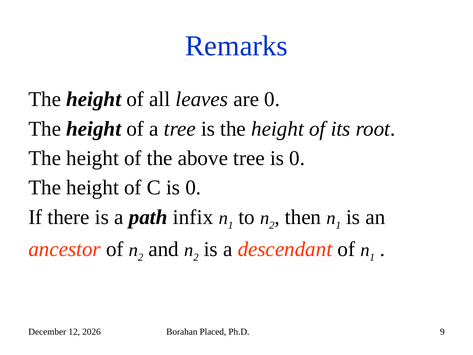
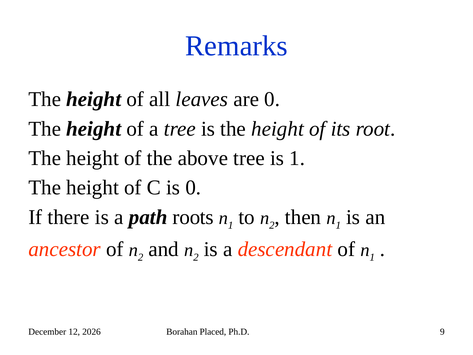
tree is 0: 0 -> 1 (297, 158)
infix: infix -> roots (193, 217)
